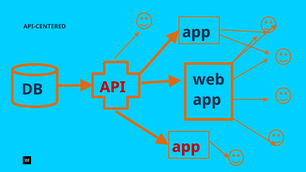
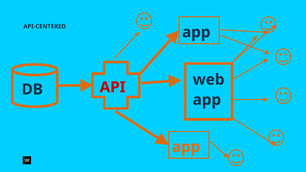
app colour: red -> orange (186, 147)
